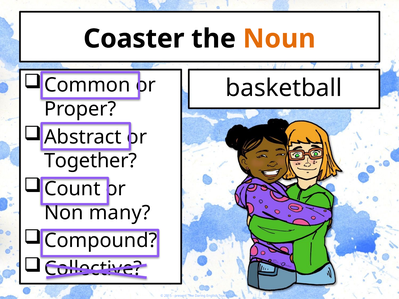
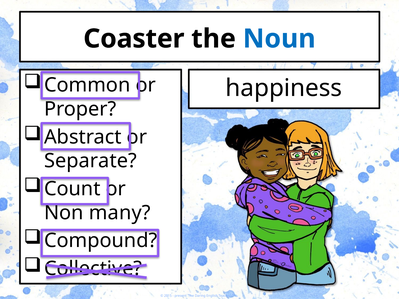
Noun colour: orange -> blue (279, 39)
basketball: basketball -> happiness (284, 88)
Together: Together -> Separate (90, 161)
